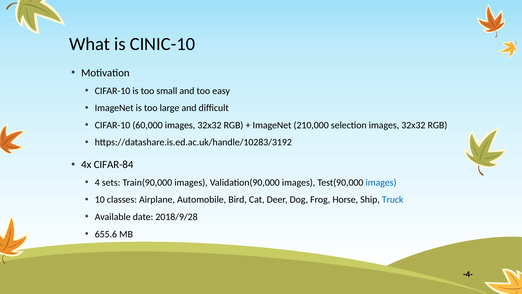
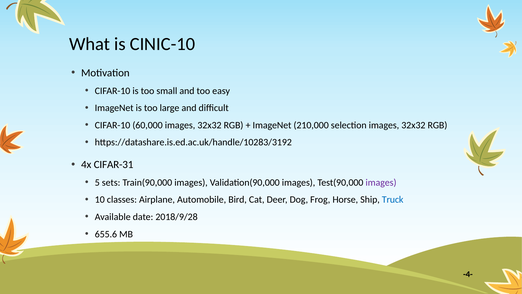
CIFAR-84: CIFAR-84 -> CIFAR-31 (114, 164)
4: 4 -> 5 (97, 182)
images colour: blue -> purple (381, 182)
